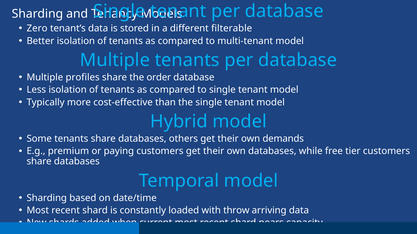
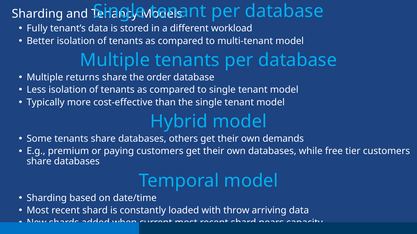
Zero: Zero -> Fully (37, 29)
filterable: filterable -> workload (232, 29)
profiles: profiles -> returns (83, 78)
